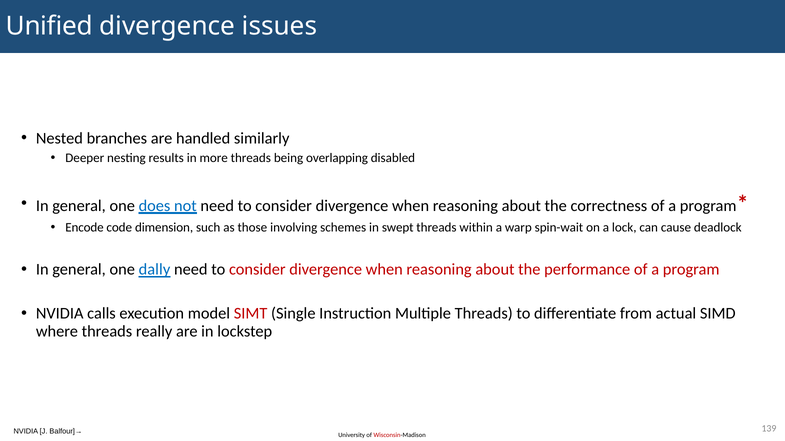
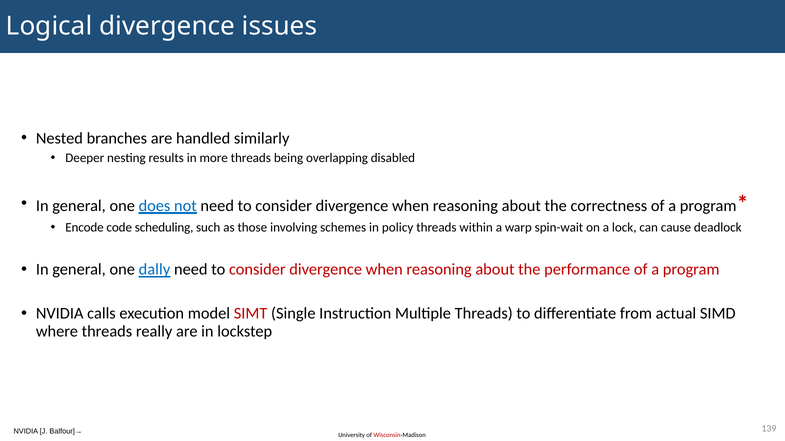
Unified: Unified -> Logical (49, 26)
dimension: dimension -> scheduling (164, 228)
swept: swept -> policy (398, 228)
